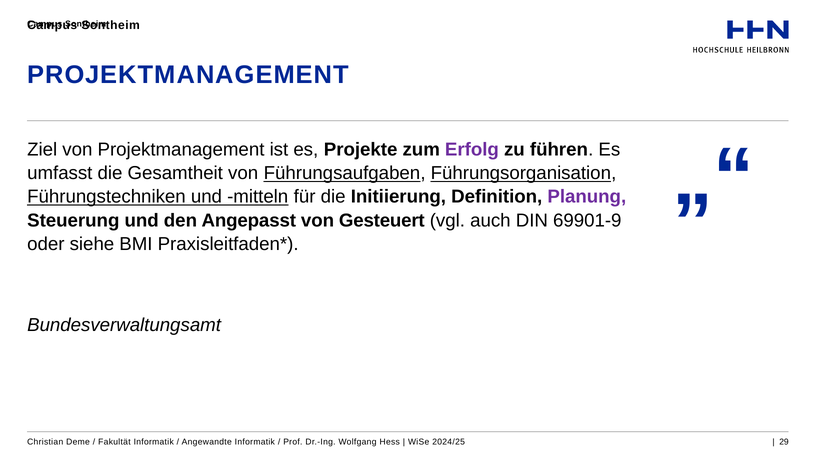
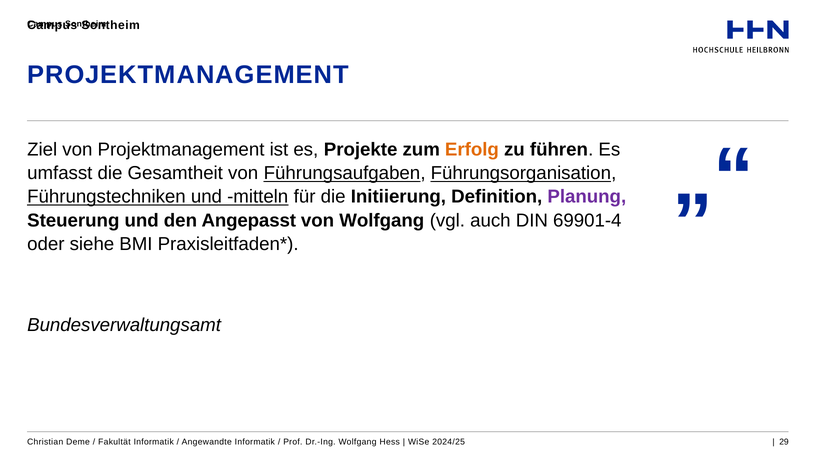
Erfolg colour: purple -> orange (472, 150)
von Gesteuert: Gesteuert -> Wolfgang (382, 220)
69901-9: 69901-9 -> 69901-4 (587, 220)
